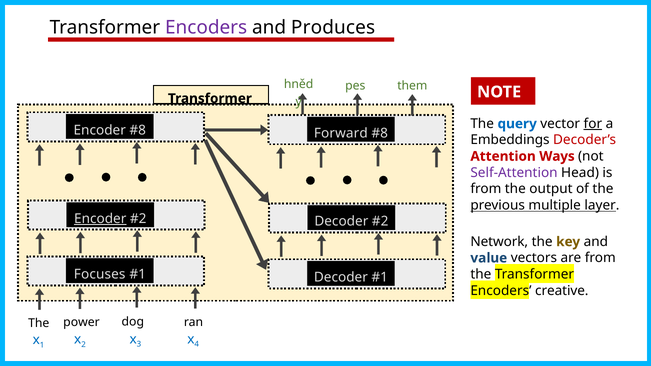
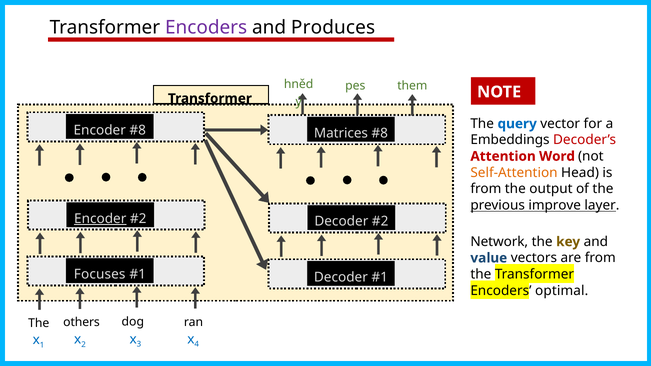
for underline: present -> none (593, 124)
Forward: Forward -> Matrices (341, 133)
Ways: Ways -> Word (557, 156)
Self-Attention colour: purple -> orange (514, 173)
multiple: multiple -> improve (555, 205)
creative: creative -> optimal (562, 291)
power: power -> others (82, 322)
